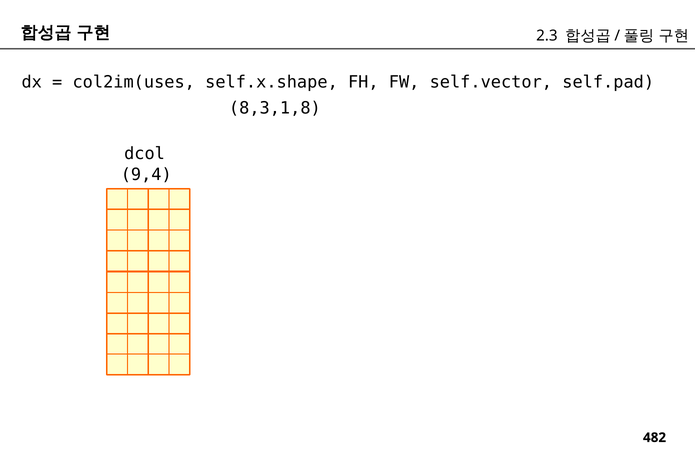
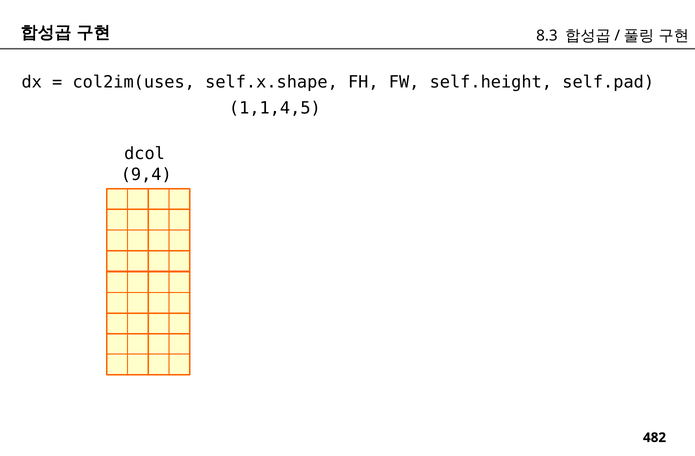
2.3: 2.3 -> 8.3 (547, 36)
self.vector: self.vector -> self.height (491, 82)
8,3,1,8: 8,3,1,8 -> 1,1,4,5 (275, 108)
